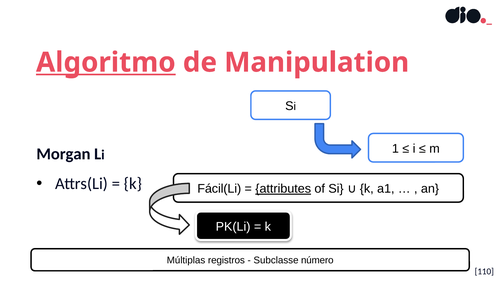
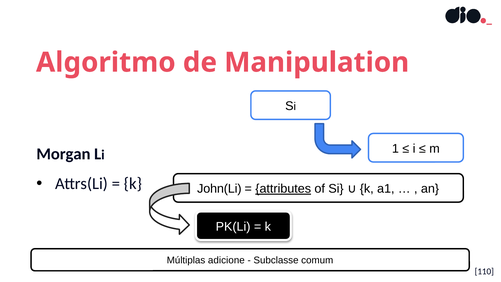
Algoritmo underline: present -> none (106, 62)
Fácil(Li: Fácil(Li -> John(Li (219, 189)
registros: registros -> adicione (226, 260)
número: número -> comum (317, 260)
